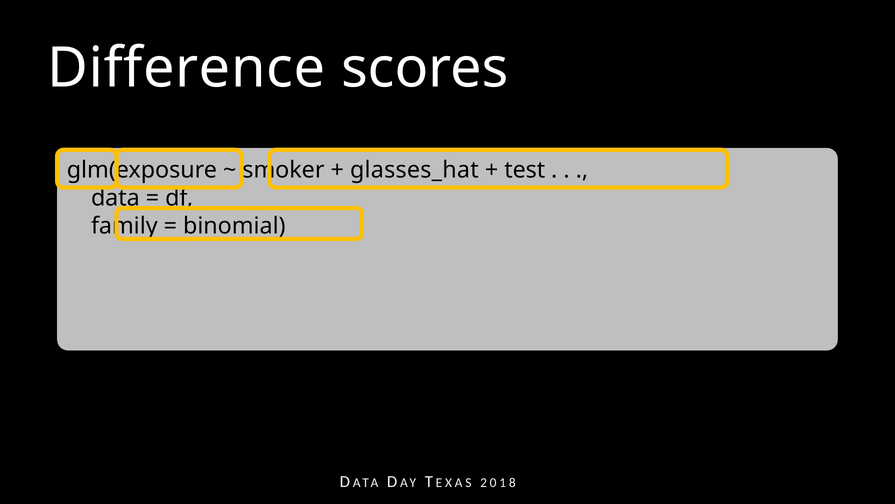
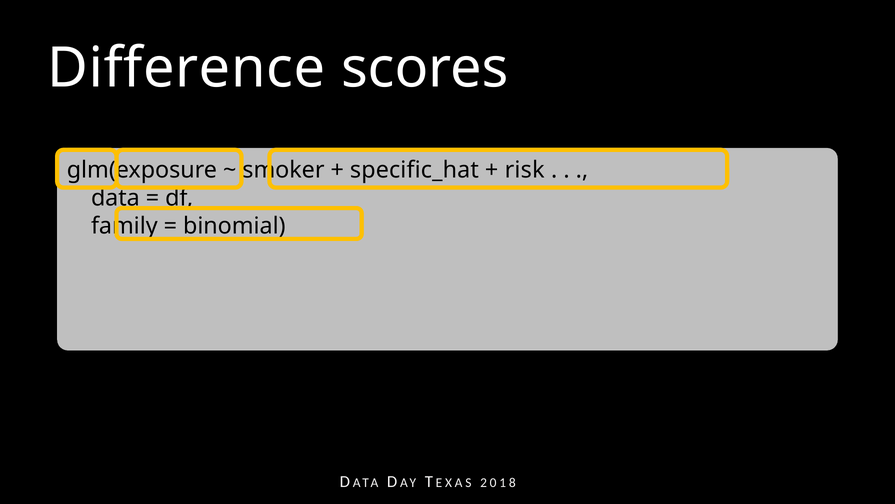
glasses_hat: glasses_hat -> specific_hat (414, 170)
test: test -> risk (525, 170)
